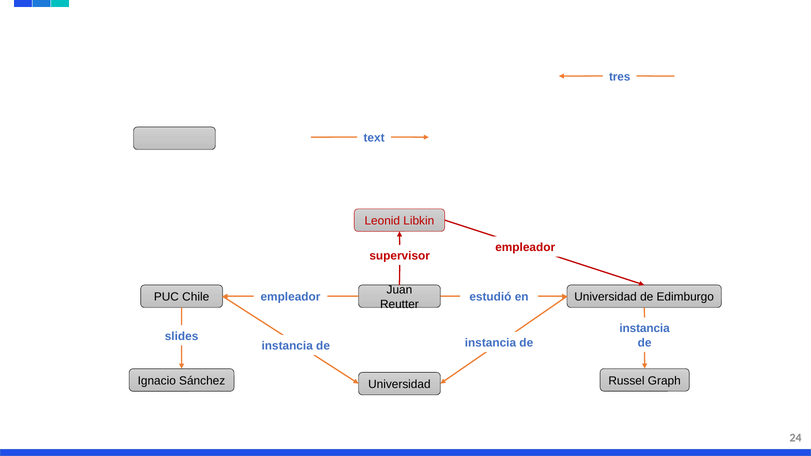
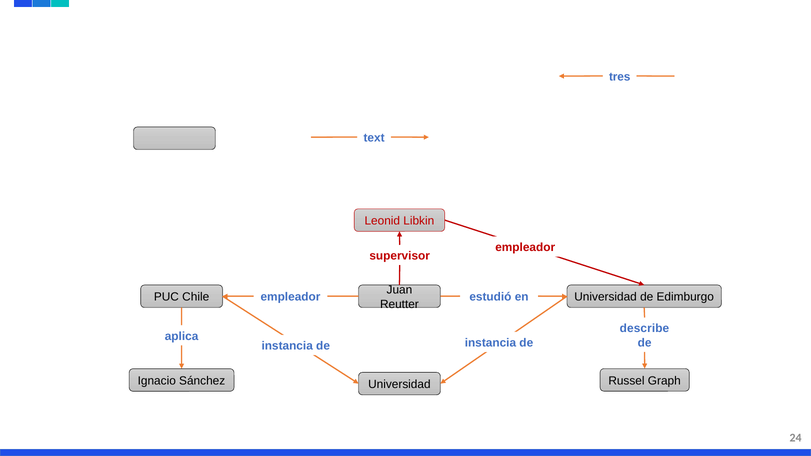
instancia: instancia -> describe (644, 329)
slides: slides -> aplica (182, 336)
